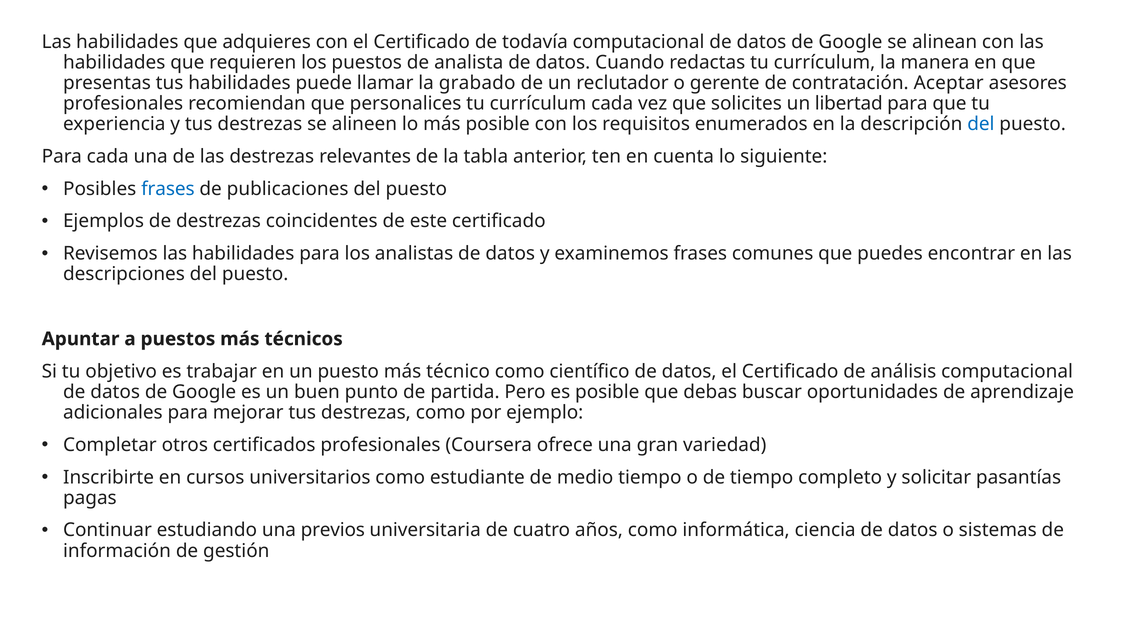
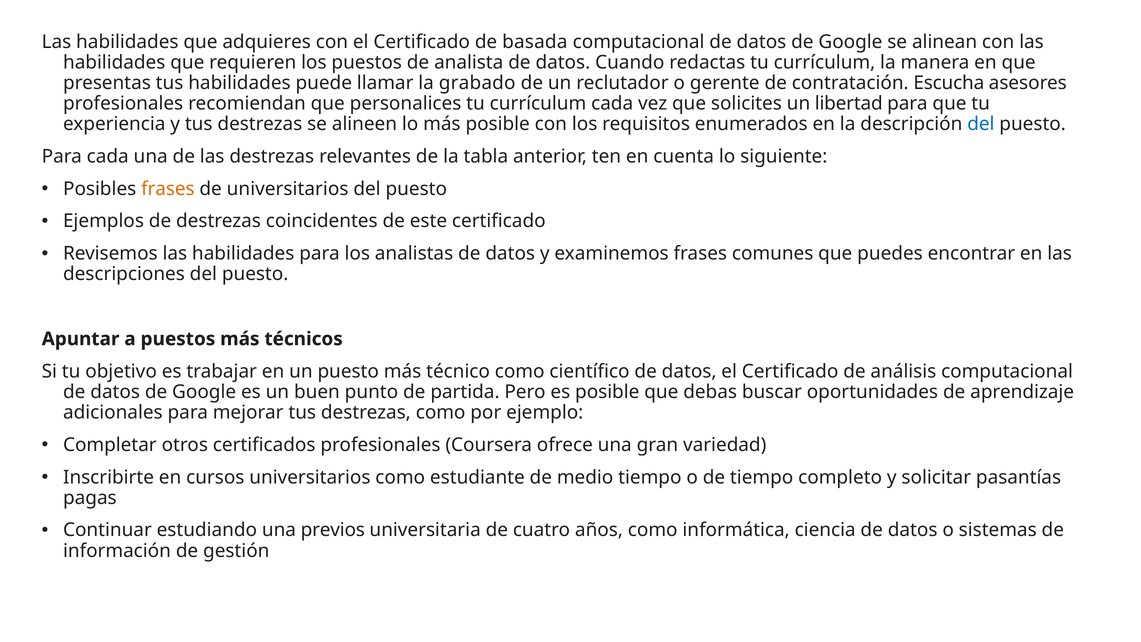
todavía: todavía -> basada (535, 42)
Aceptar: Aceptar -> Escucha (949, 83)
frases colour: blue -> orange (168, 189)
de publicaciones: publicaciones -> universitarios (288, 189)
